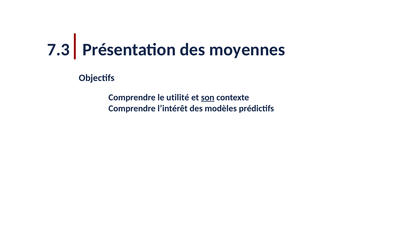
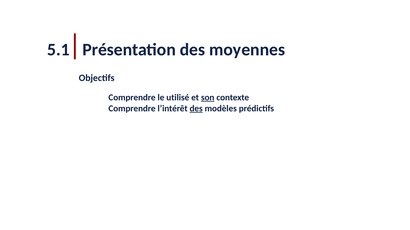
7.3: 7.3 -> 5.1 (59, 50)
utilité: utilité -> utilisé (178, 98)
des underline: none -> present (196, 109)
